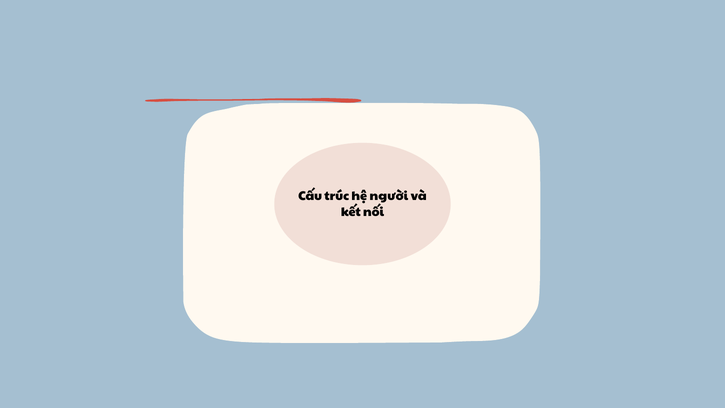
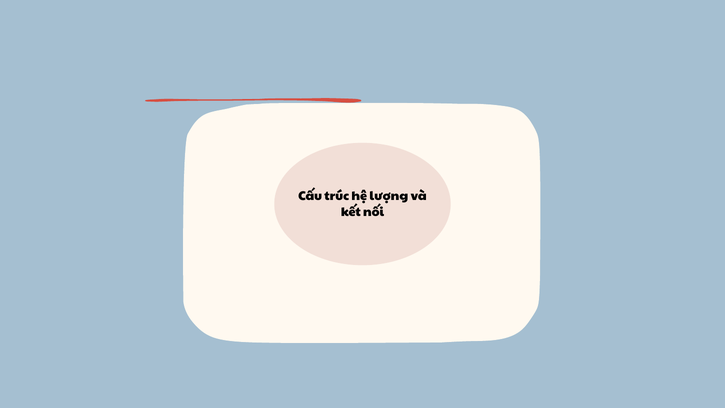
người: người -> lượng (389, 196)
